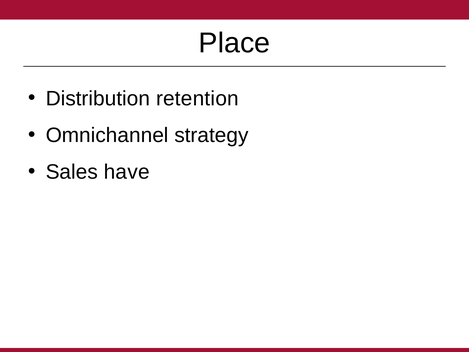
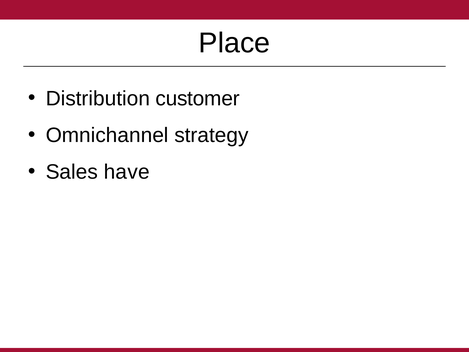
retention: retention -> customer (198, 98)
